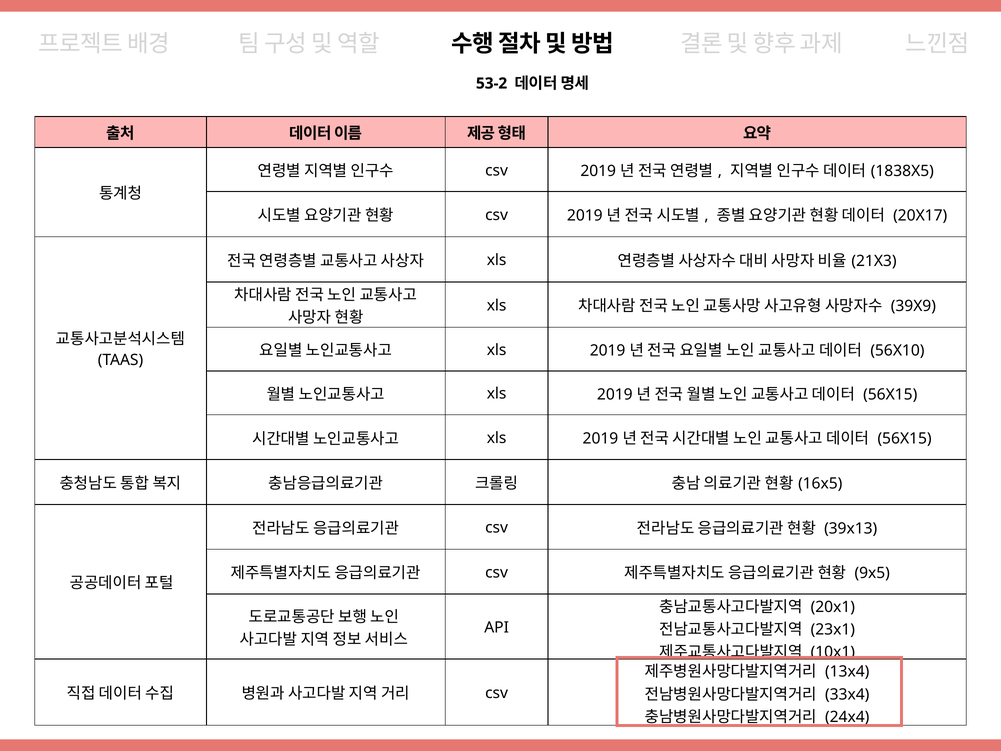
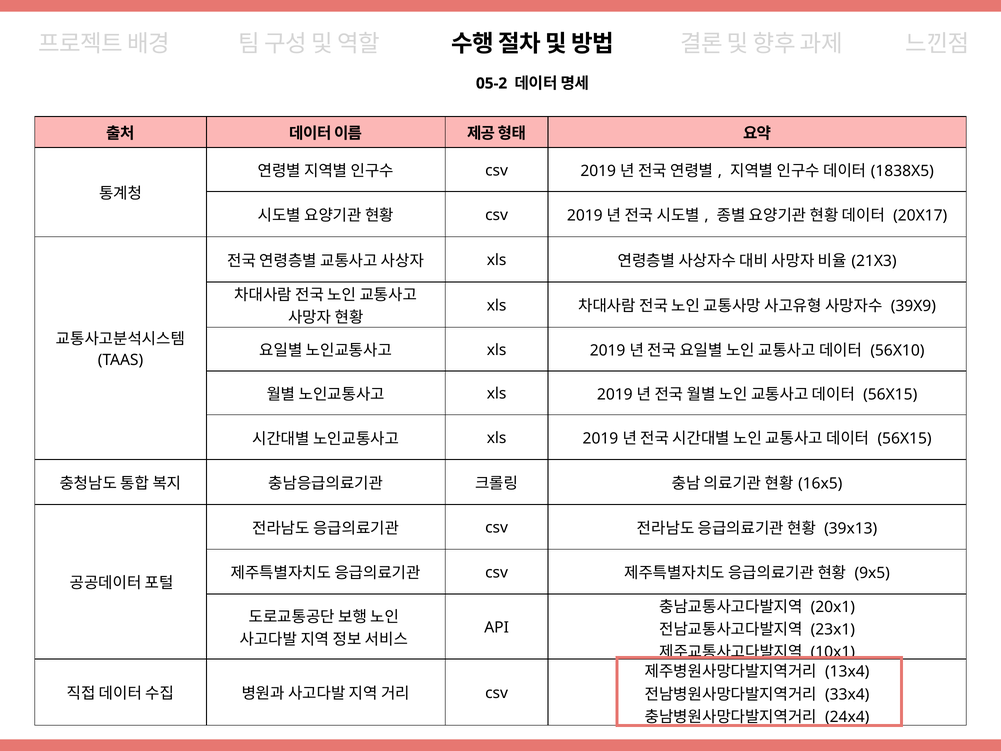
53-2: 53-2 -> 05-2 (492, 83)
